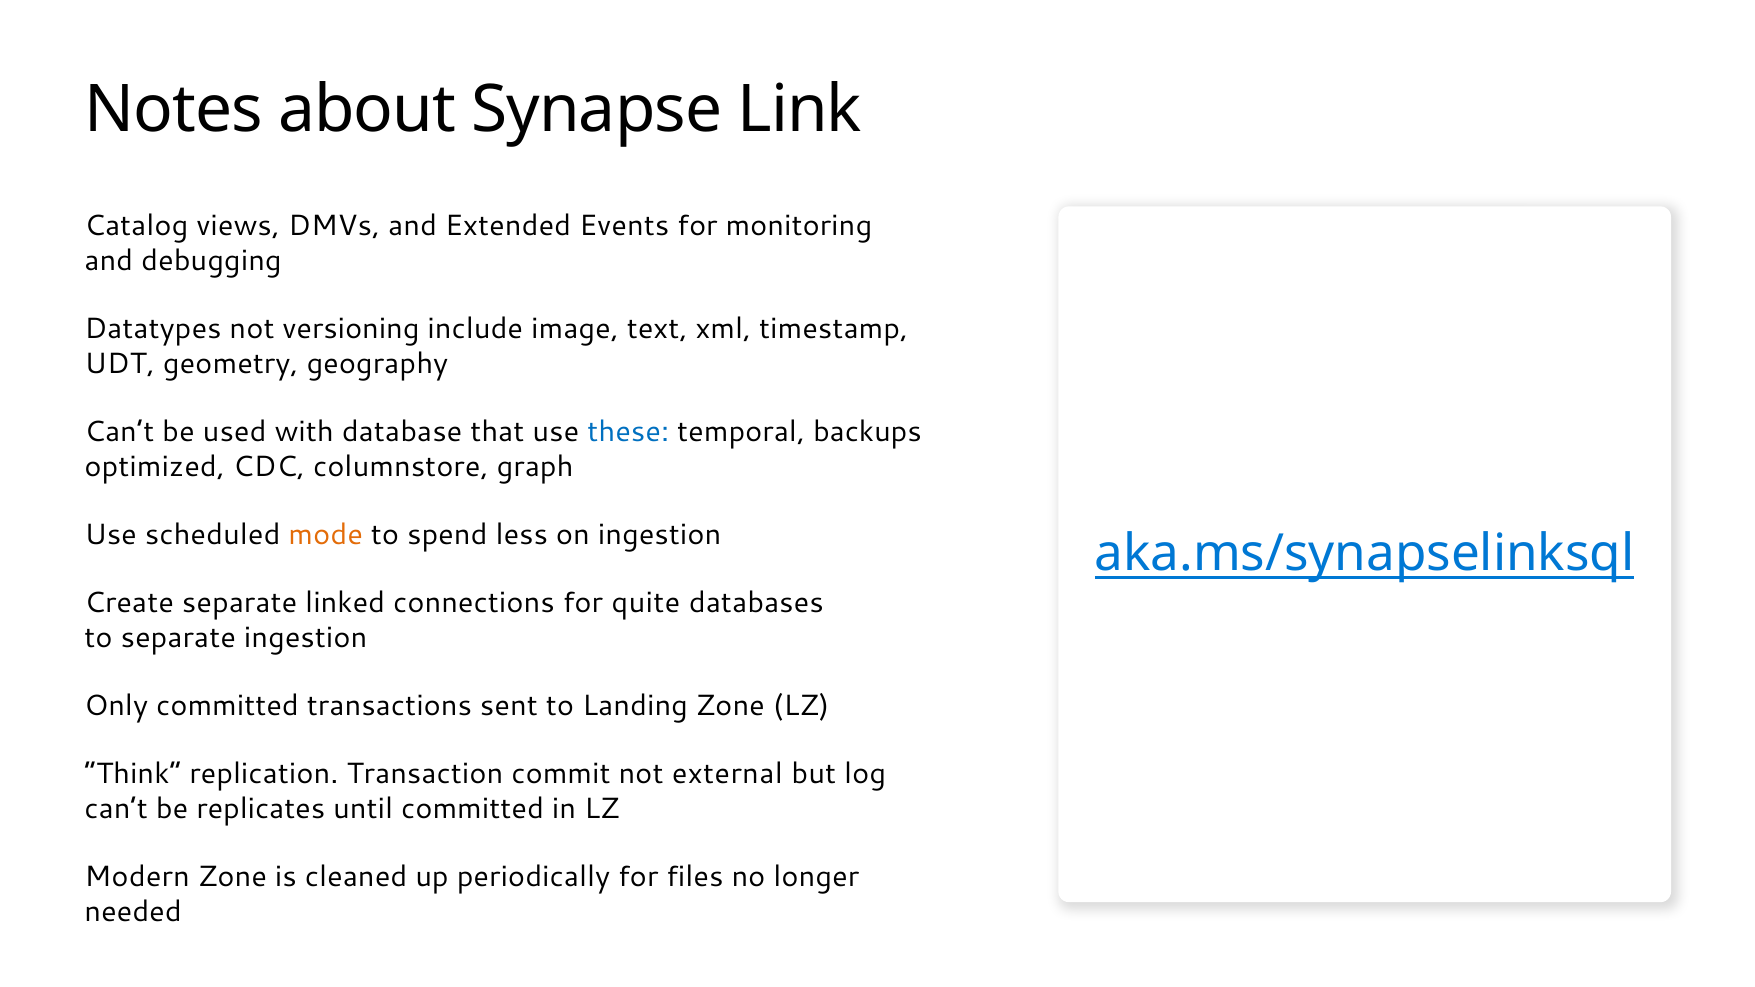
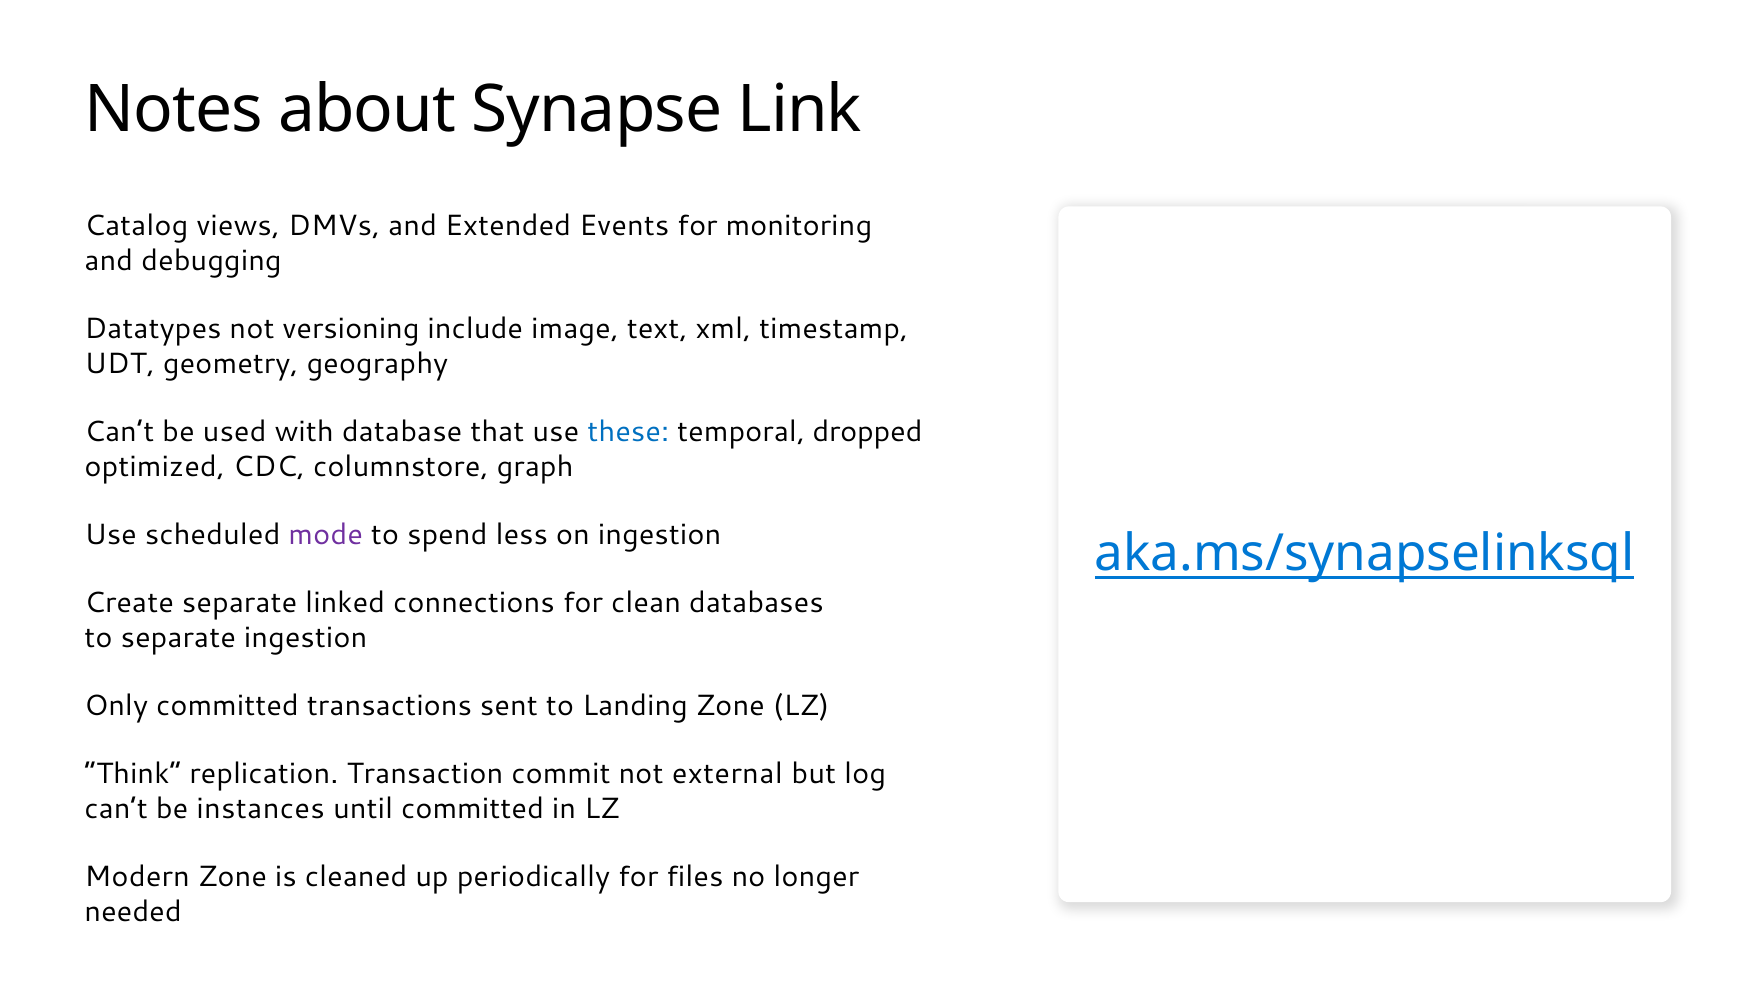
backups: backups -> dropped (868, 432)
mode colour: orange -> purple (326, 535)
quite: quite -> clean (646, 603)
replicates: replicates -> instances (261, 809)
